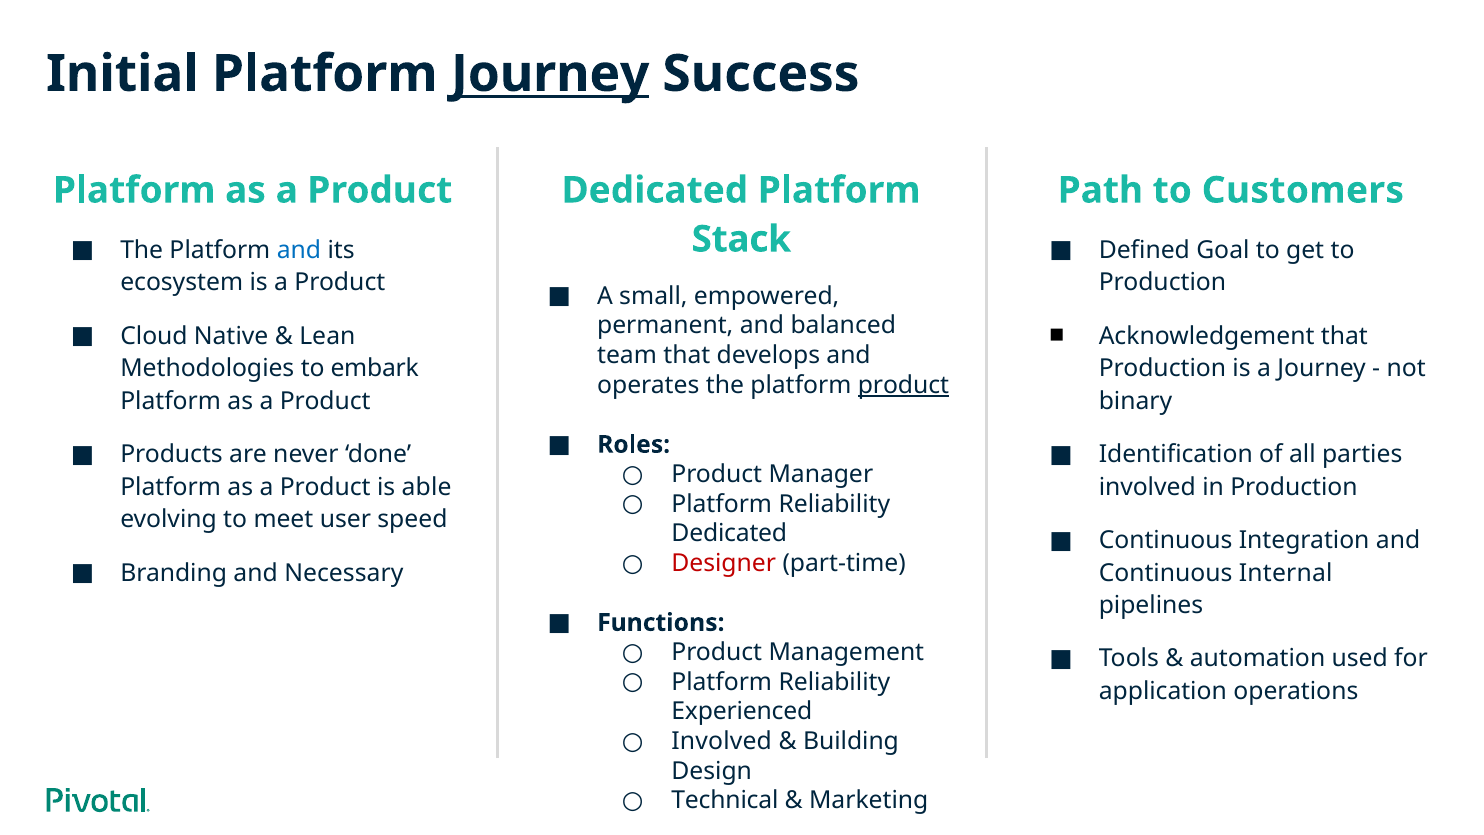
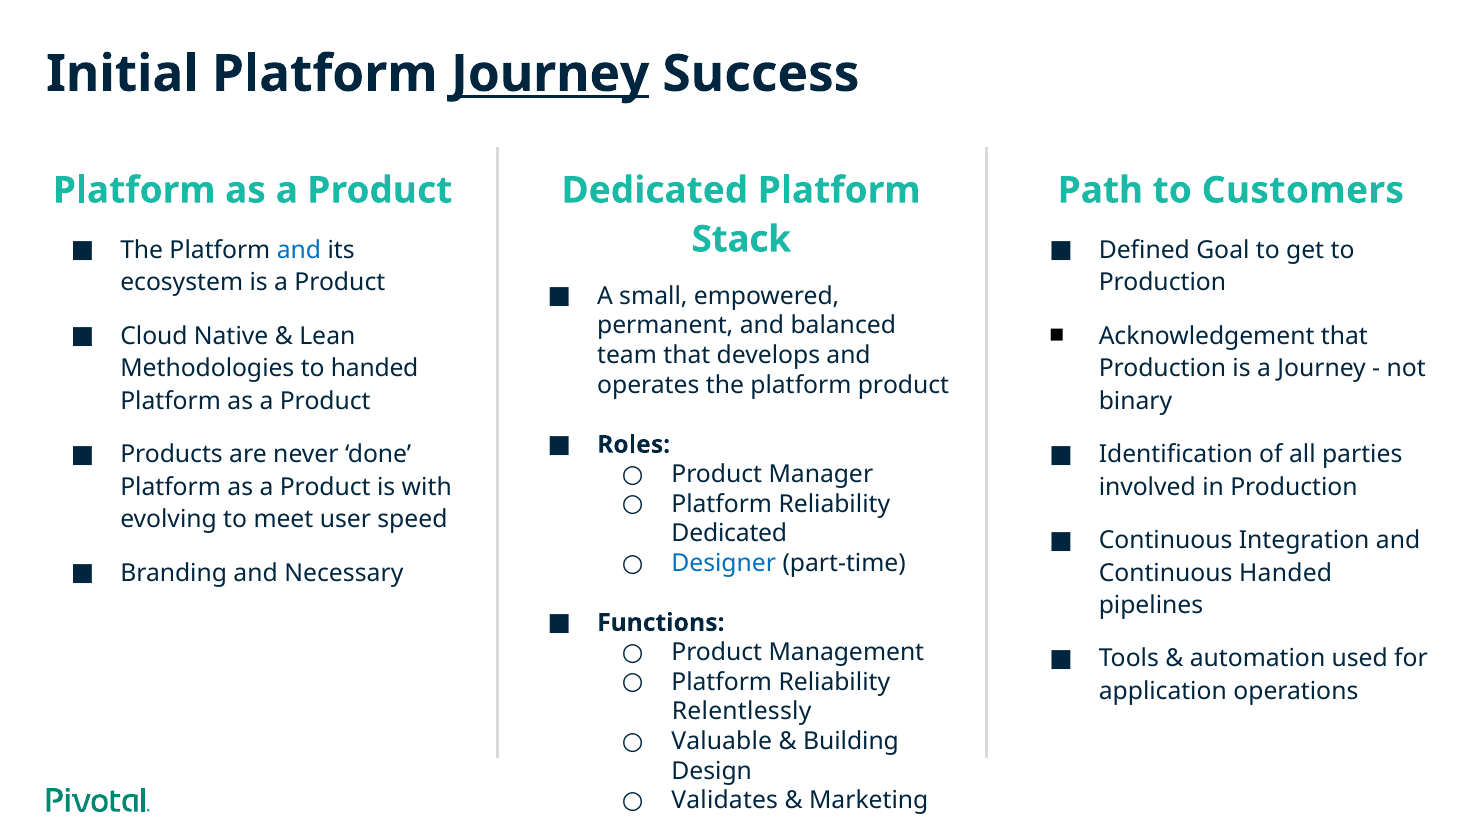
to embark: embark -> handed (375, 368)
product underline: present -> none (903, 385)
able: able -> with (427, 487)
Designer colour: red -> blue (724, 563)
Continuous Internal: Internal -> Handed (1286, 573)
Experienced: Experienced -> Relentlessly (742, 712)
Involved: Involved -> Valuable (722, 741)
Technical: Technical -> Validates (725, 801)
